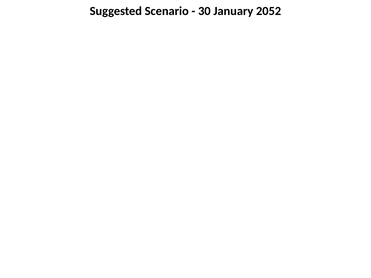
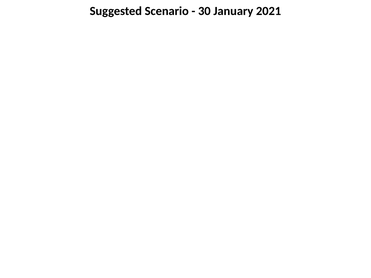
2052: 2052 -> 2021 (269, 11)
